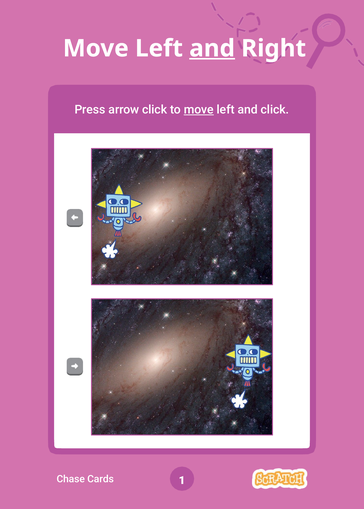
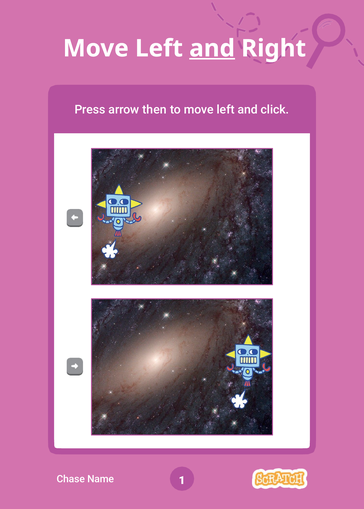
arrow click: click -> then (155, 110)
move underline: present -> none (199, 110)
Cards: Cards -> Name (101, 480)
